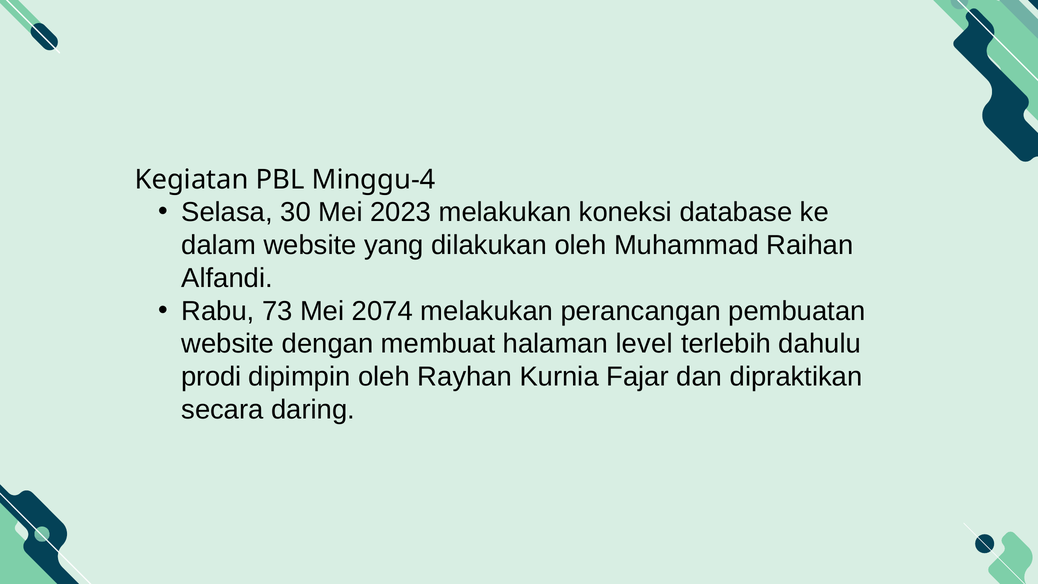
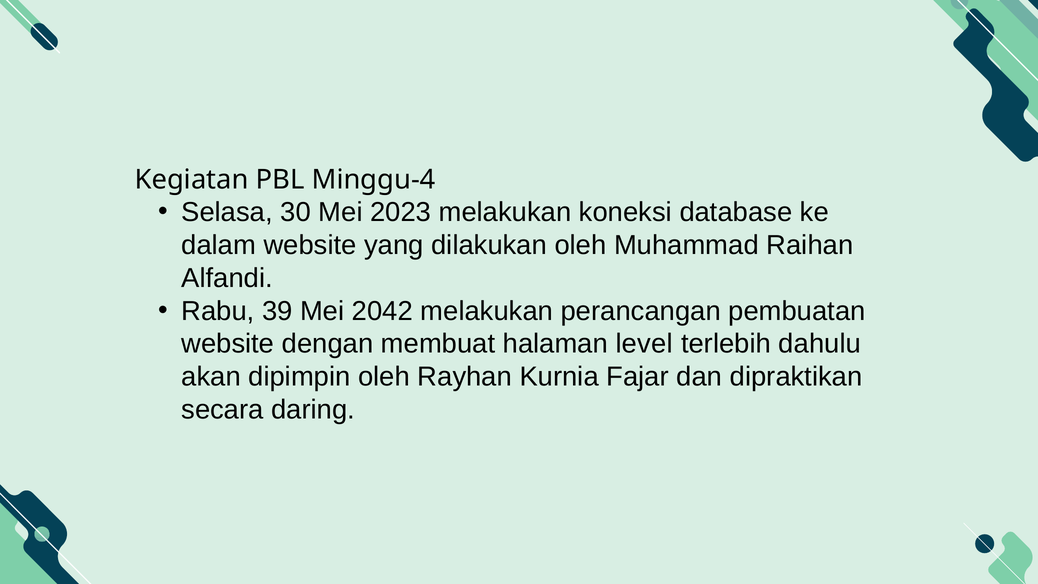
73: 73 -> 39 (277, 311)
2074: 2074 -> 2042 (382, 311)
prodi: prodi -> akan (211, 377)
